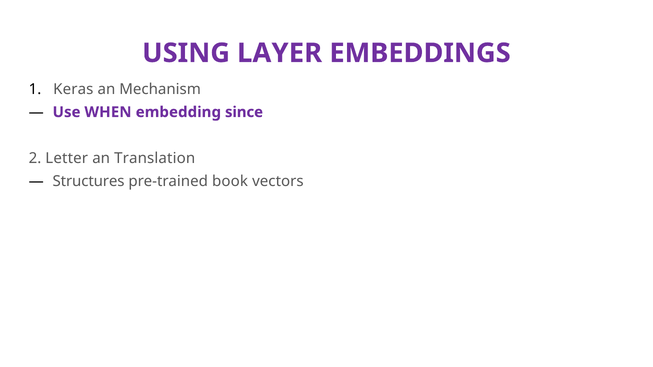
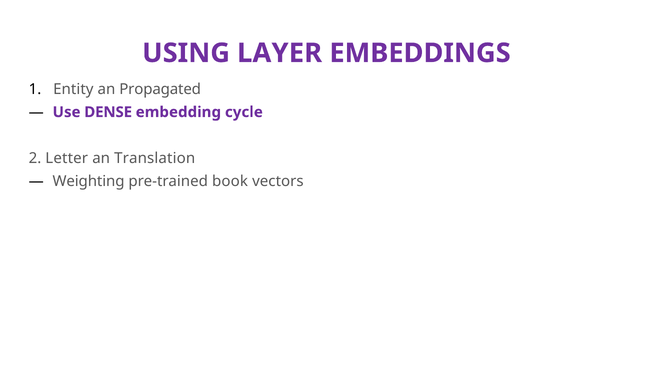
Keras: Keras -> Entity (73, 89)
Mechanism: Mechanism -> Propagated (160, 89)
WHEN: WHEN -> DENSE (108, 112)
since: since -> cycle (244, 112)
Structures: Structures -> Weighting (89, 182)
